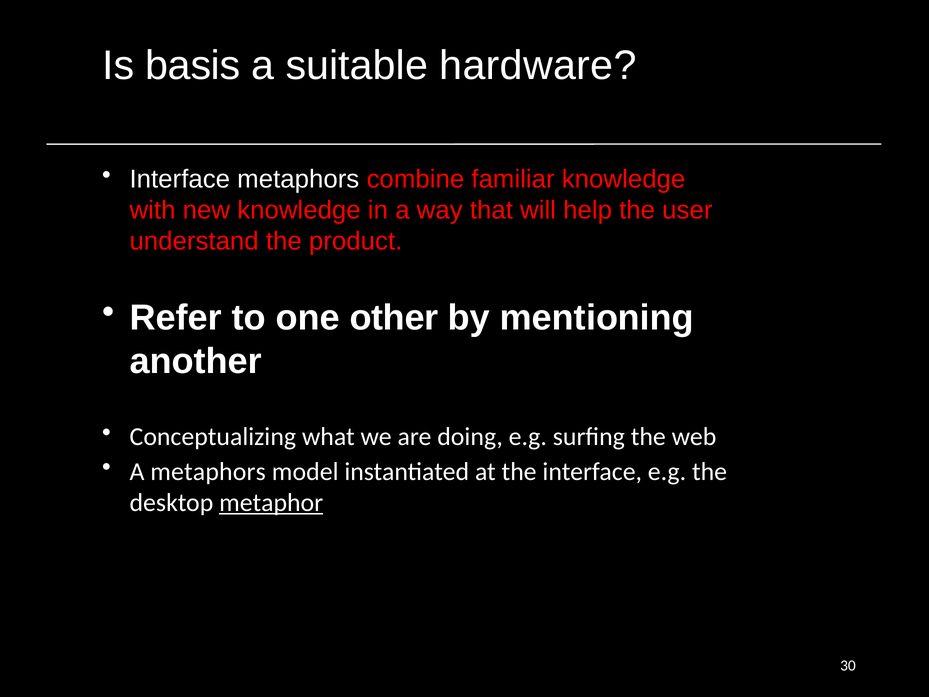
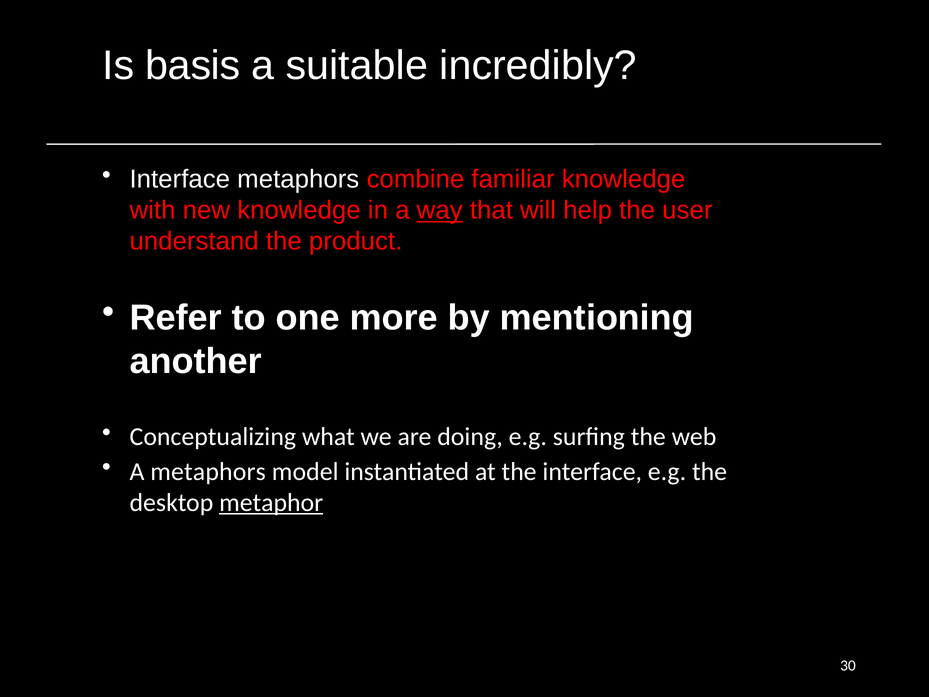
hardware: hardware -> incredibly (538, 66)
way underline: none -> present (440, 210)
other: other -> more (394, 318)
